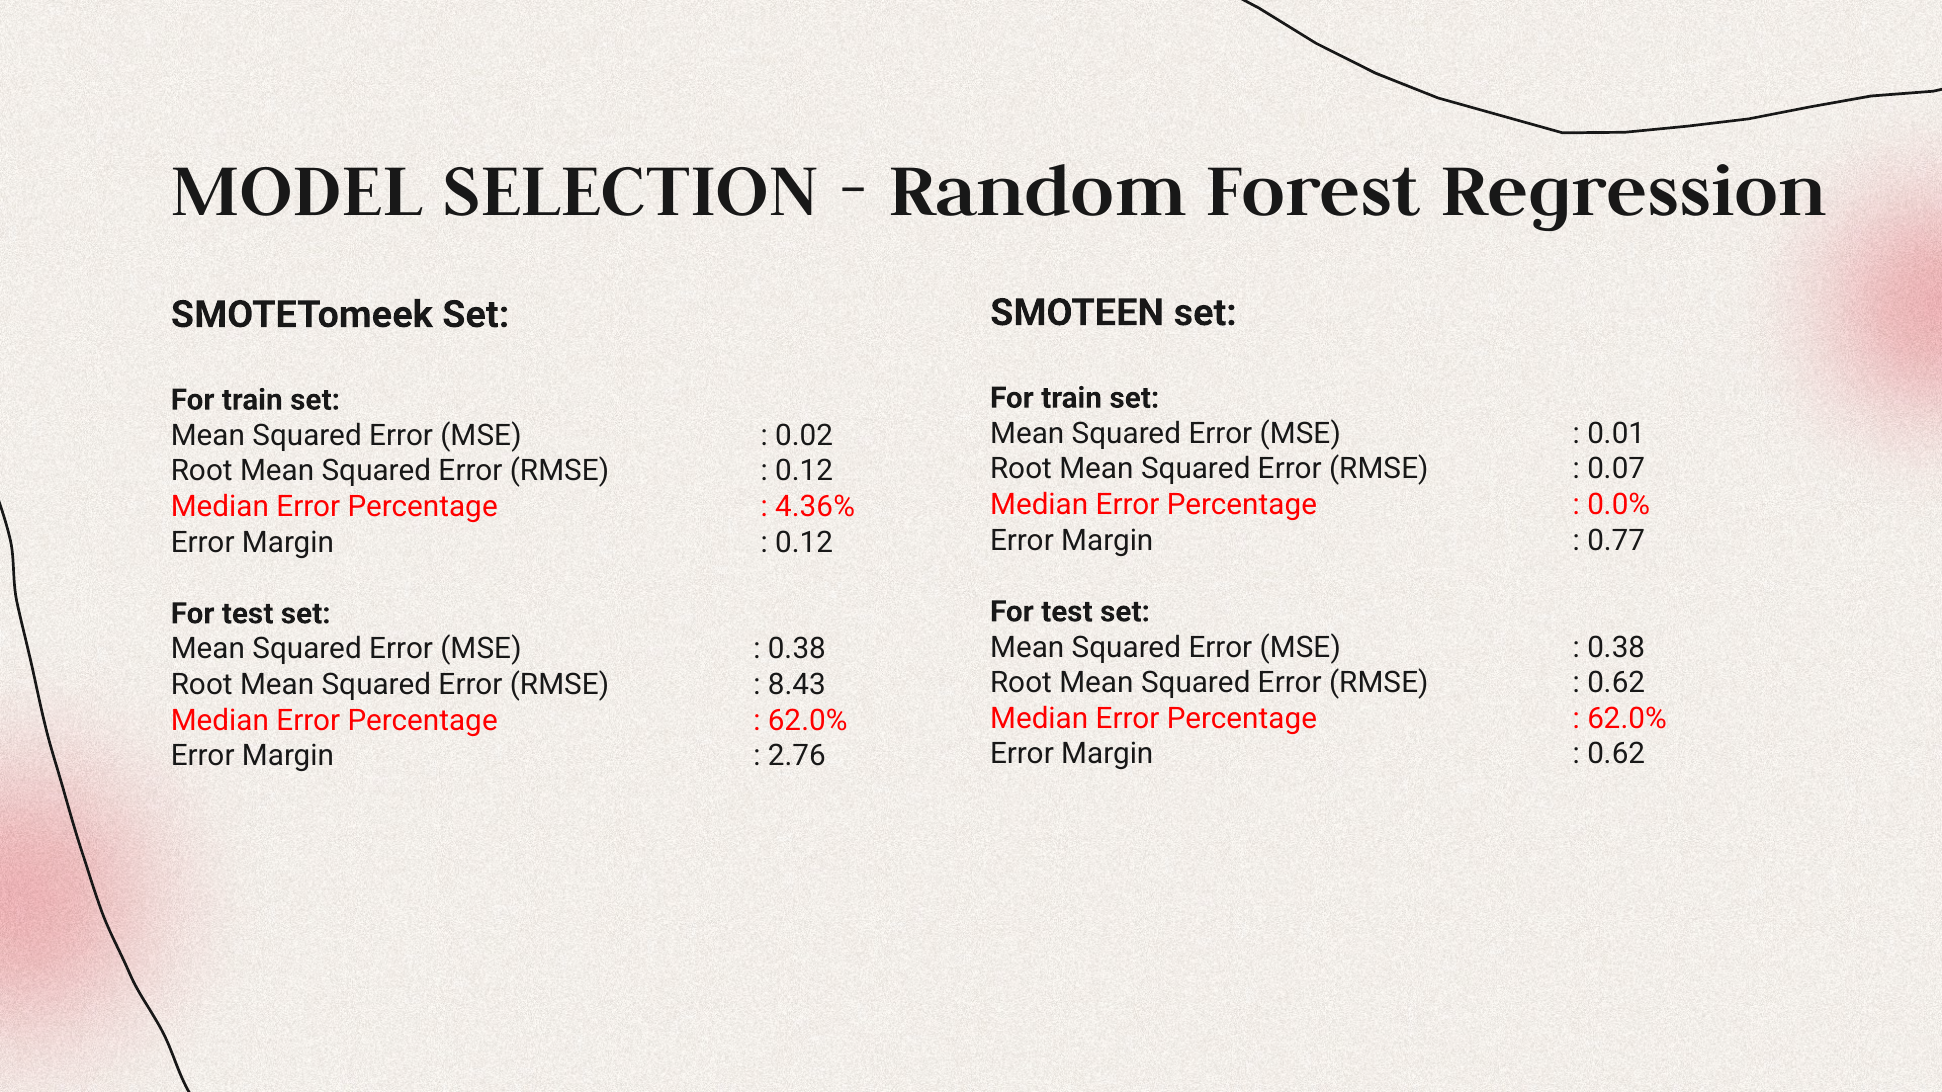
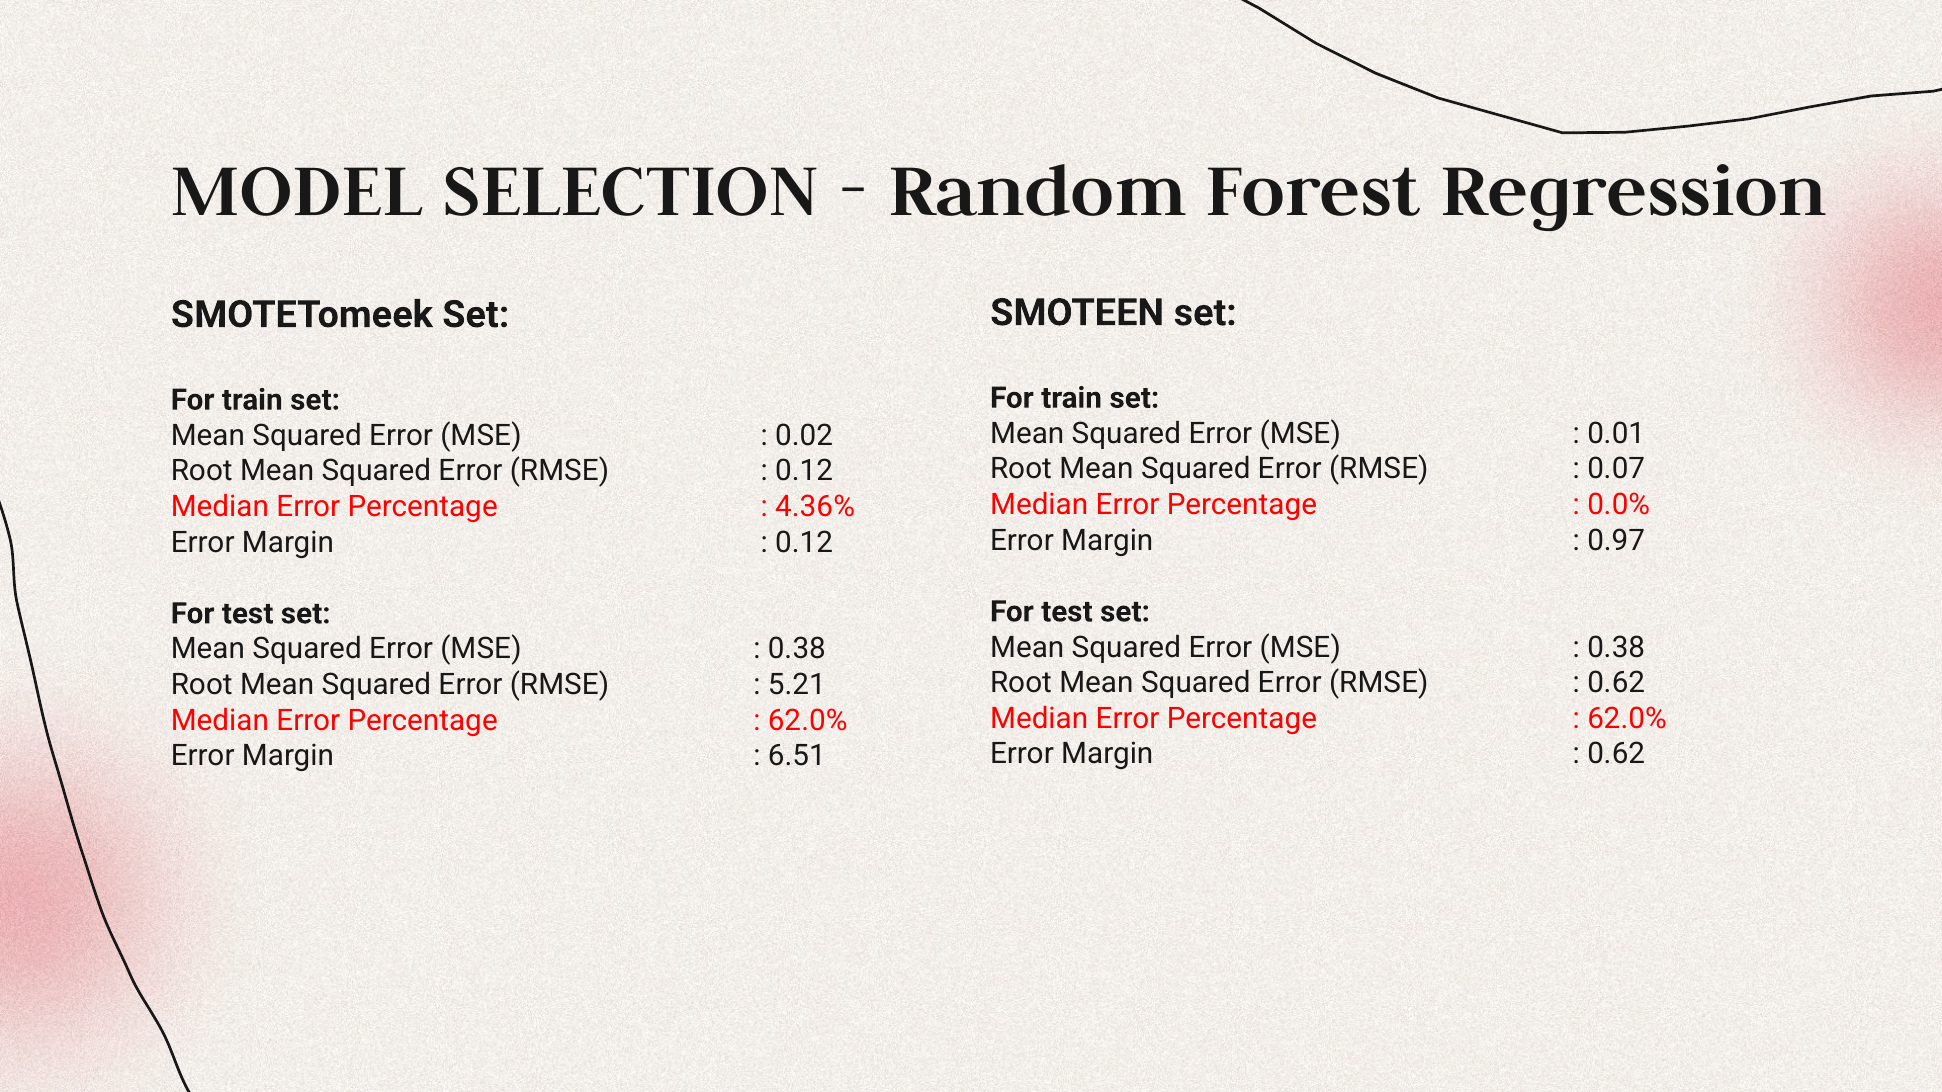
0.77: 0.77 -> 0.97 (1616, 541)
8.43: 8.43 -> 5.21 (797, 685)
2.76: 2.76 -> 6.51 (797, 756)
